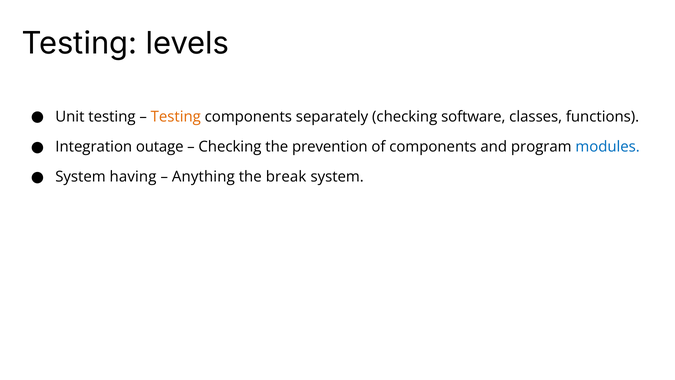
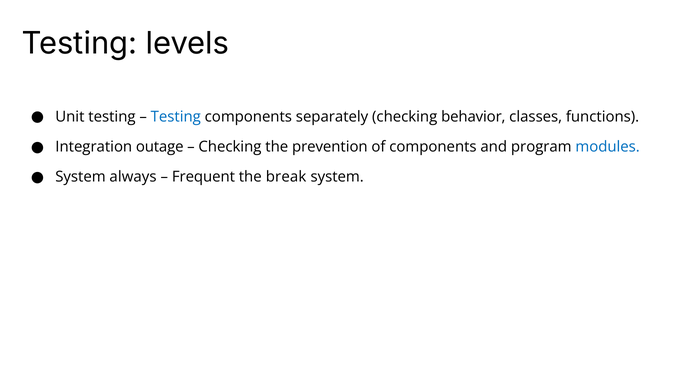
Testing colour: orange -> blue (176, 117)
software: software -> behavior (473, 117)
having: having -> always (133, 177)
Anything: Anything -> Frequent (203, 177)
